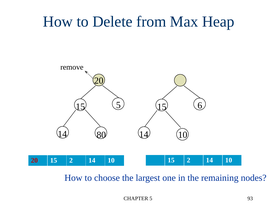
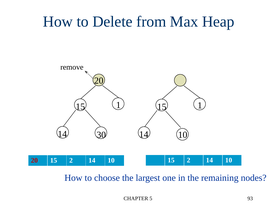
5: 5 -> 1 (118, 105)
6: 6 -> 1 (200, 105)
80: 80 -> 30 (101, 135)
